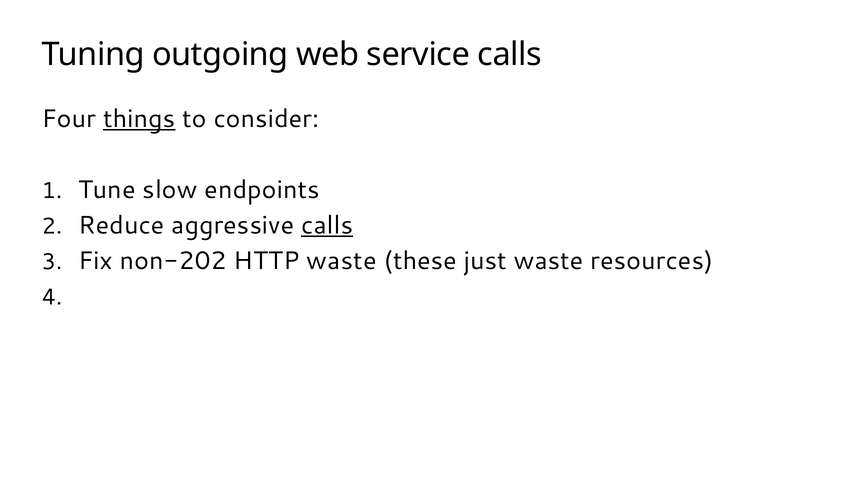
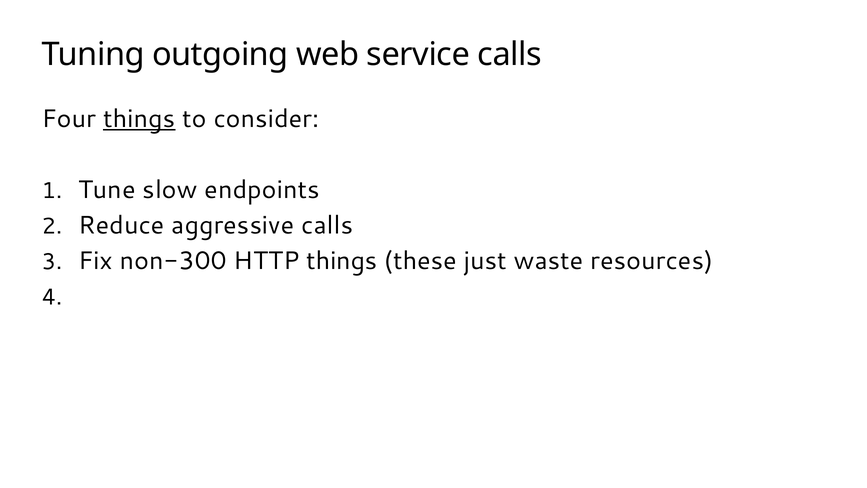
calls underline: present -> none (327, 225)
non-202: non-202 -> non-300 (173, 261)
HTTP waste: waste -> things (342, 261)
